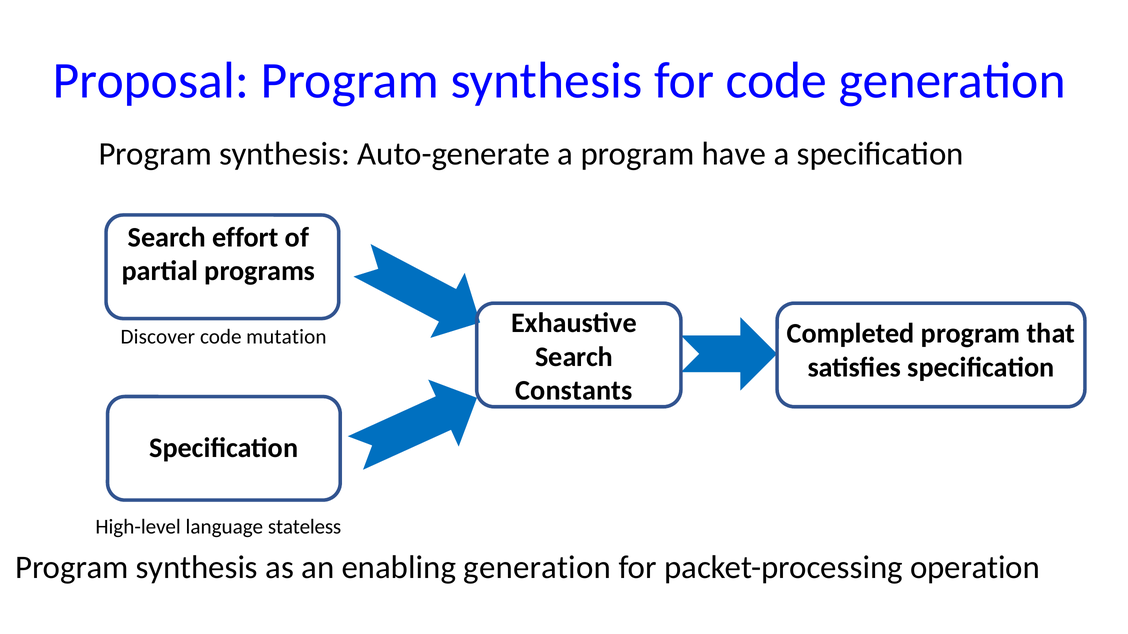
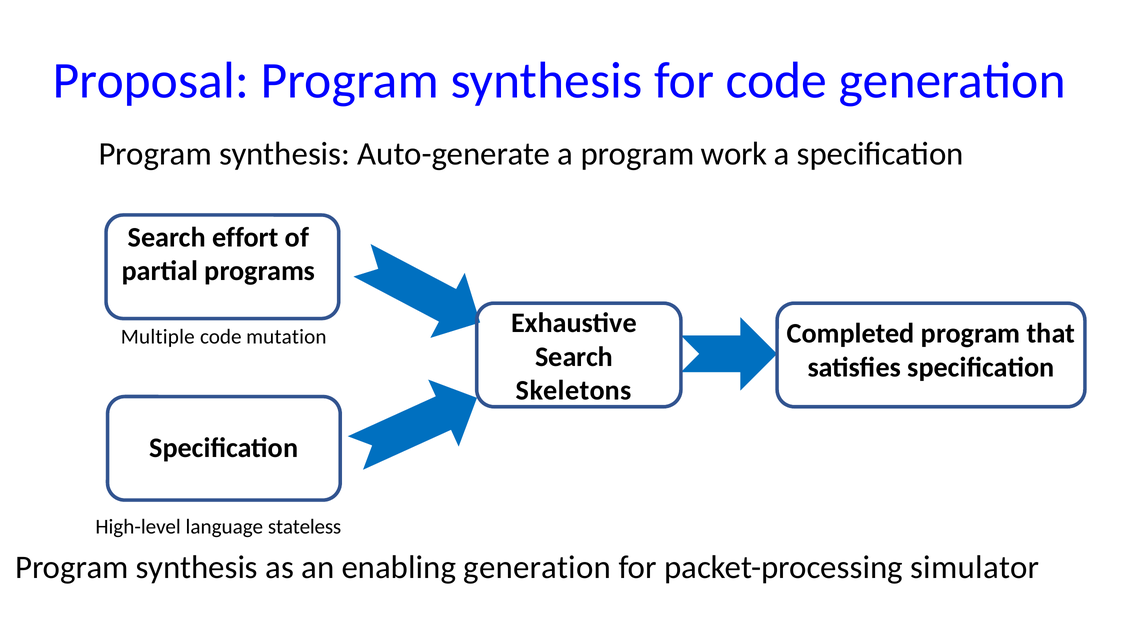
have: have -> work (734, 154)
Discover: Discover -> Multiple (158, 337)
Constants: Constants -> Skeletons (574, 391)
operation: operation -> simulator (975, 568)
